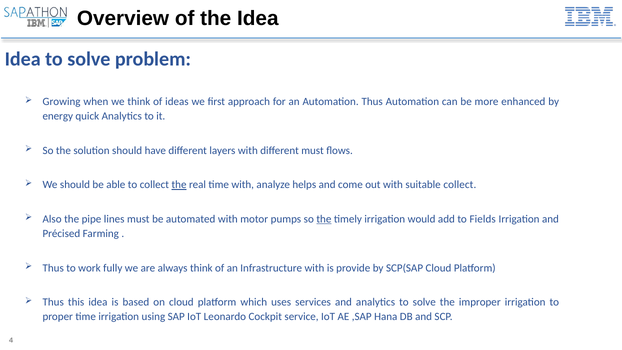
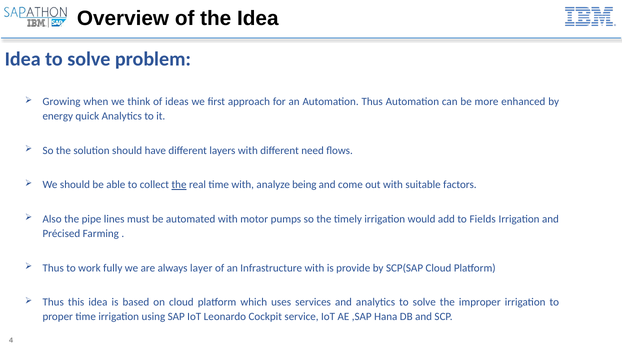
different must: must -> need (313, 150)
helps: helps -> being (304, 185)
suitable collect: collect -> factors (460, 185)
the underline: present -> none (324, 219)
always think: think -> layer (201, 268)
